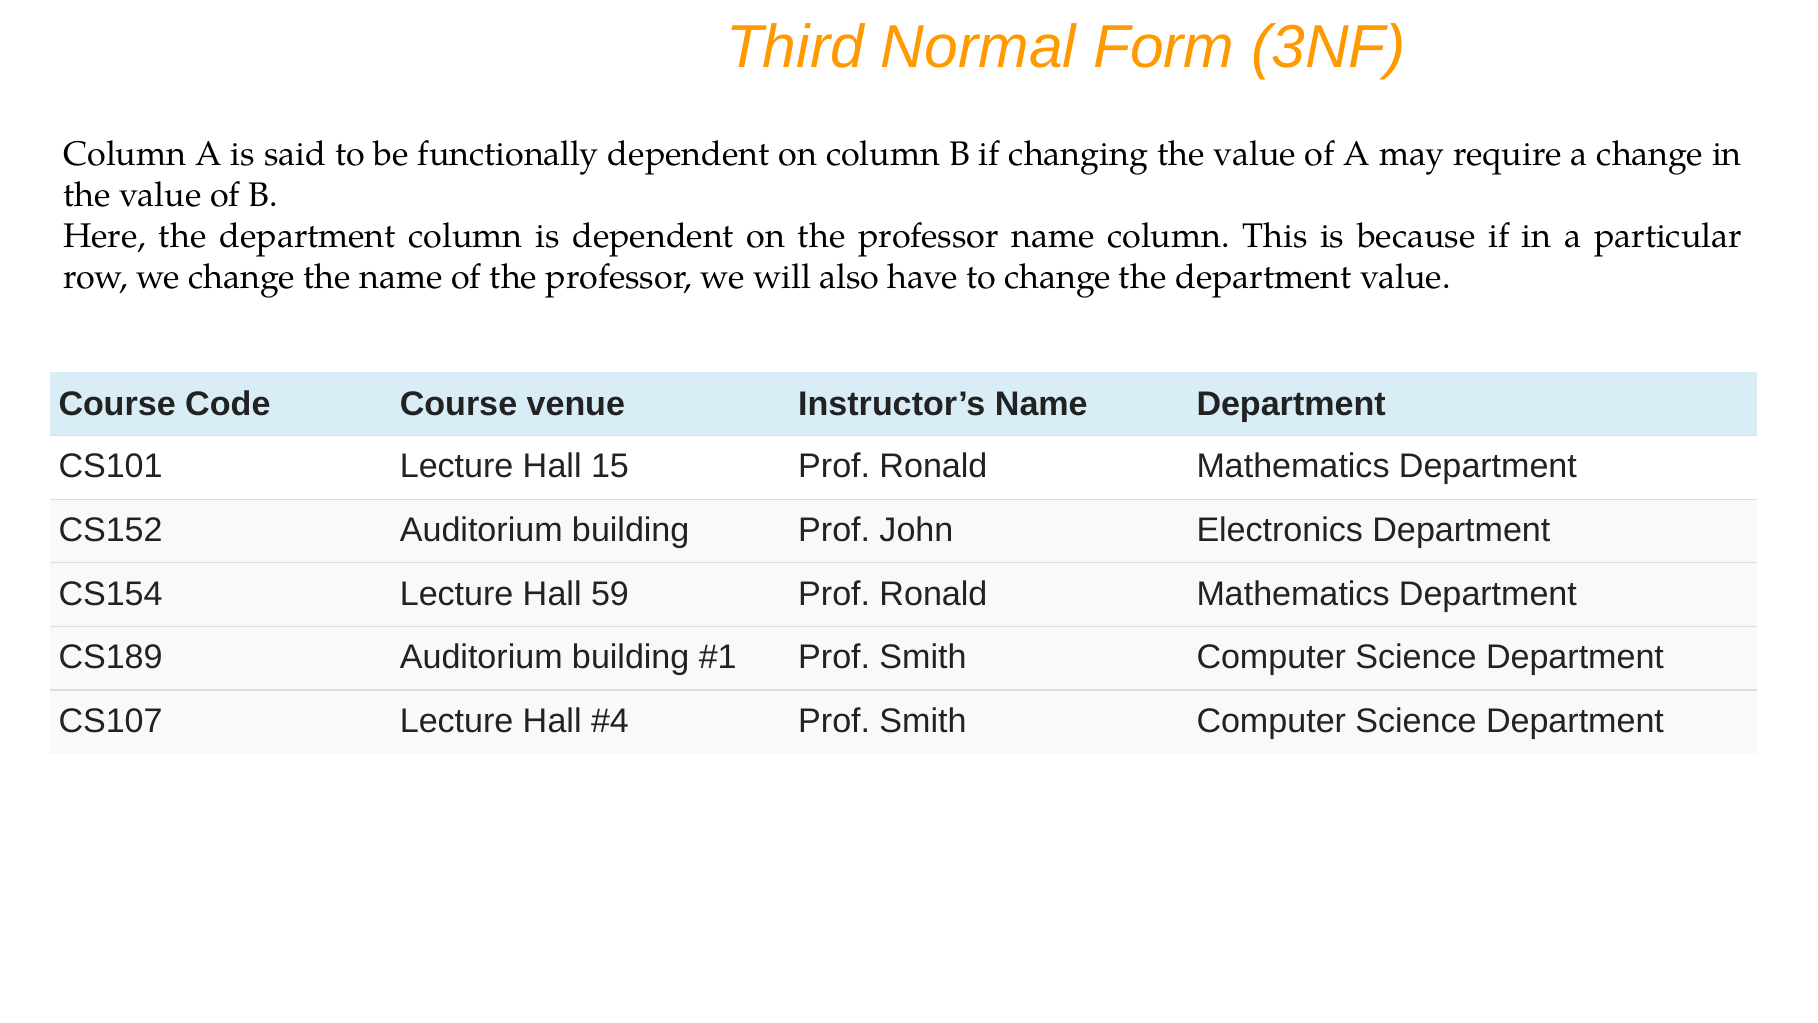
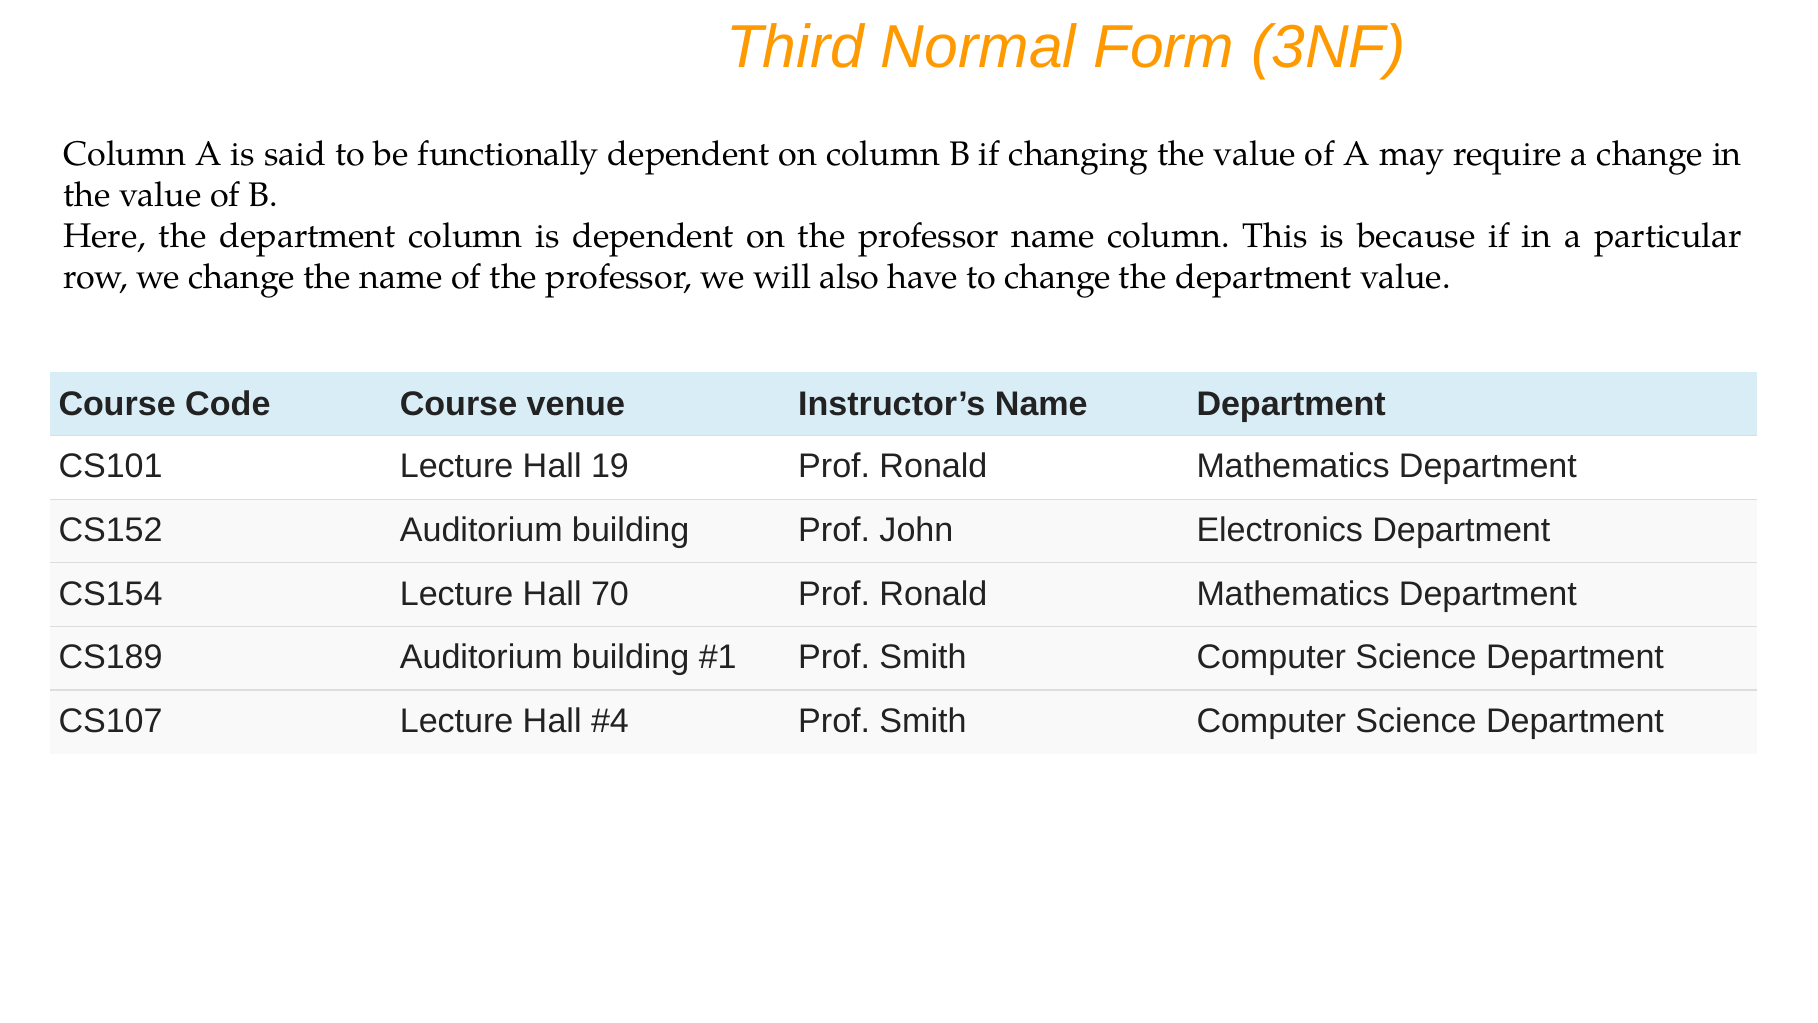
15: 15 -> 19 (610, 466)
59: 59 -> 70 (610, 594)
